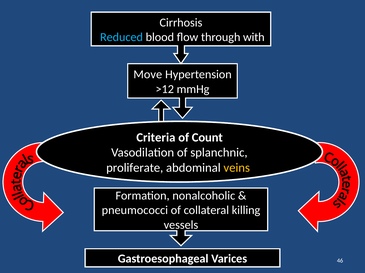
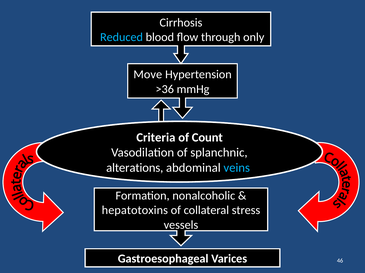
with: with -> only (254, 37)
>12: >12 -> >36 (165, 89)
proliferate: proliferate -> alterations (135, 168)
veins colour: yellow -> light blue (237, 168)
pneumococci: pneumococci -> hepatotoxins (135, 211)
killing: killing -> stress (246, 211)
